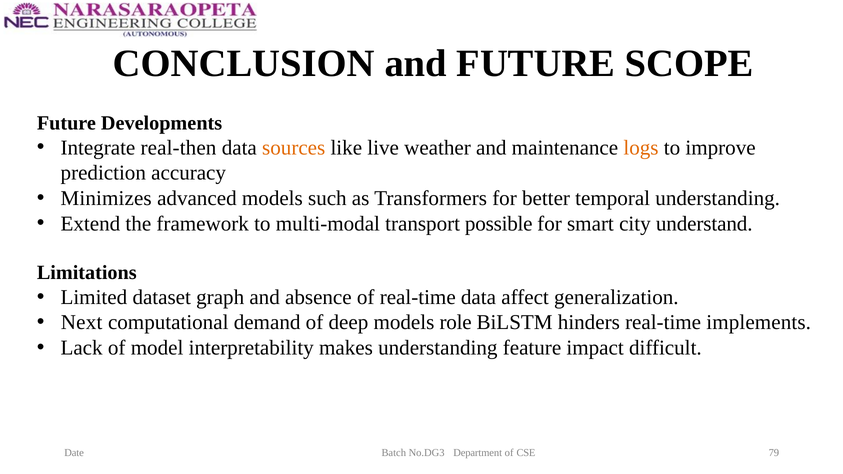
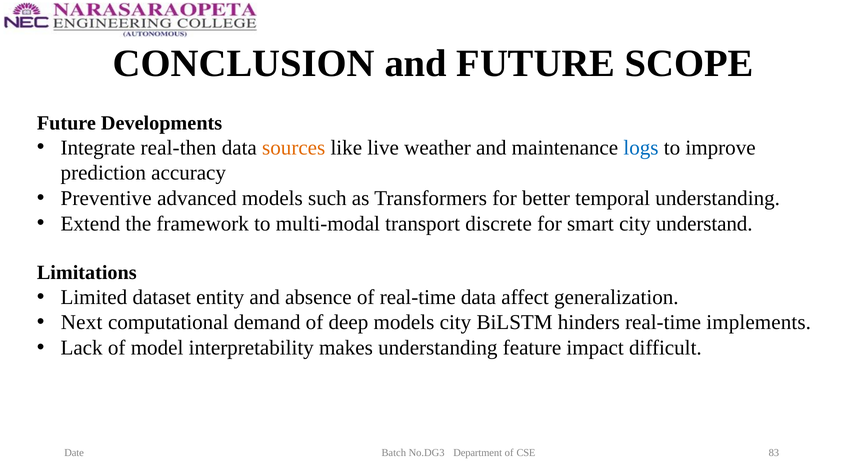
logs colour: orange -> blue (641, 148)
Minimizes: Minimizes -> Preventive (106, 198)
possible: possible -> discrete (499, 224)
graph: graph -> entity (220, 297)
models role: role -> city (455, 323)
79: 79 -> 83 (774, 453)
